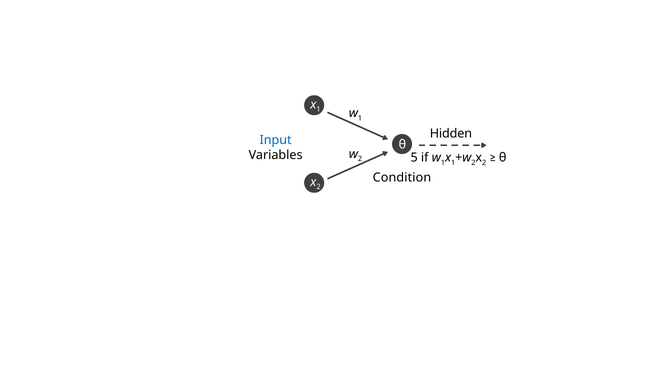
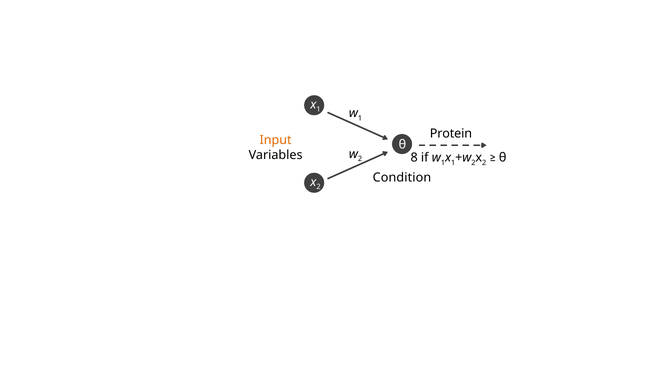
Hidden: Hidden -> Protein (451, 134)
Input colour: blue -> orange (276, 140)
5: 5 -> 8 (414, 158)
